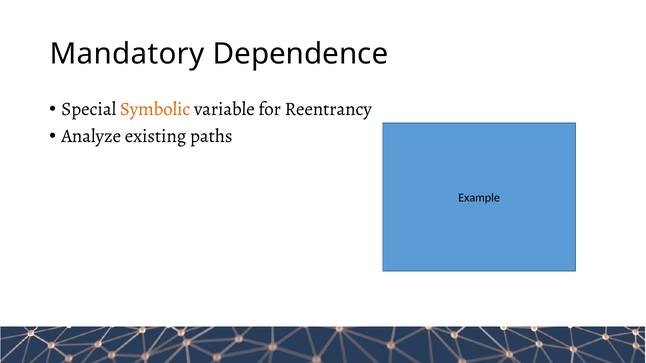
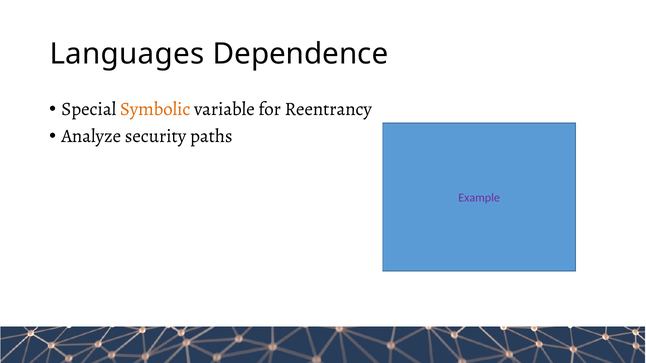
Mandatory: Mandatory -> Languages (127, 54)
existing: existing -> security (156, 136)
Example colour: black -> purple (479, 198)
